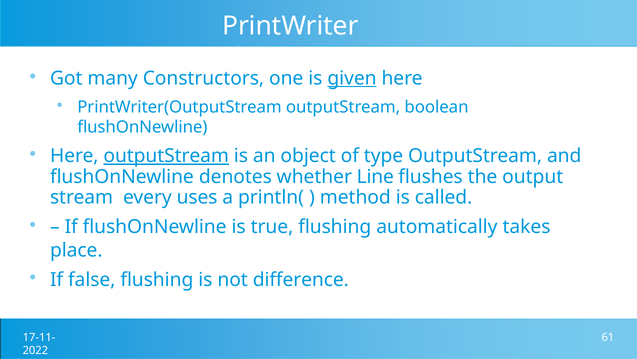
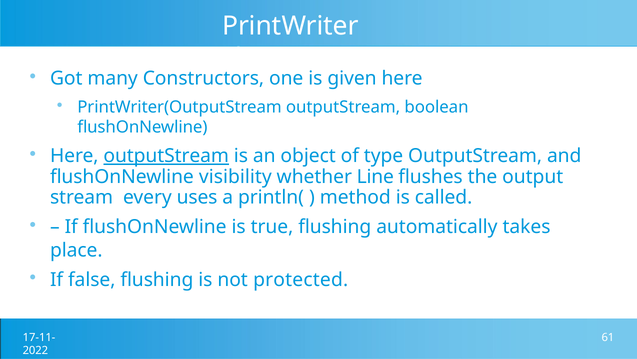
given underline: present -> none (352, 78)
denotes: denotes -> visibility (235, 177)
difference: difference -> protected (301, 280)
